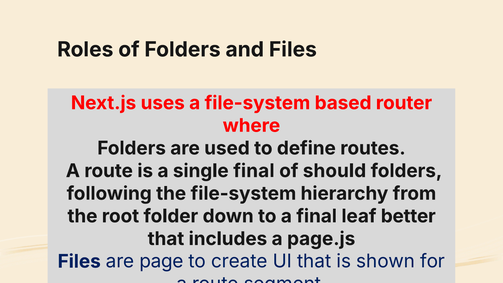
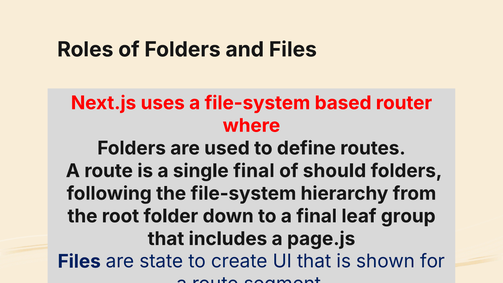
better: better -> group (408, 216)
page: page -> state (161, 261)
